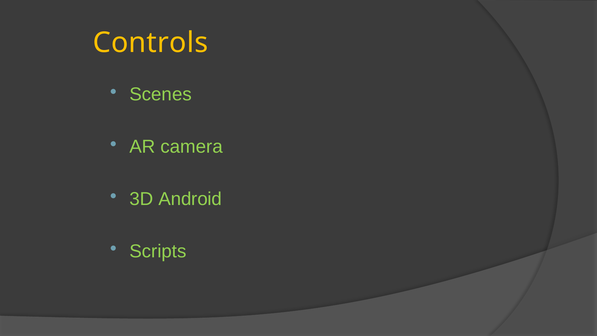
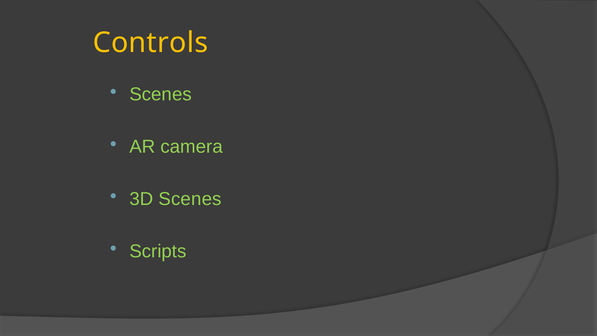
3D Android: Android -> Scenes (190, 199)
